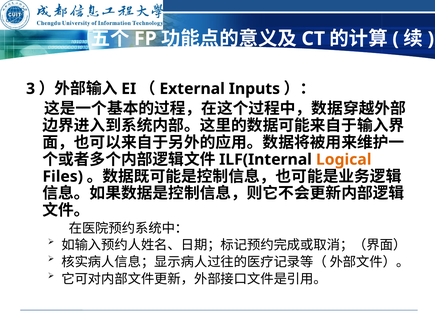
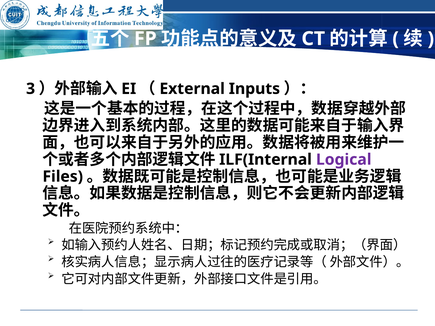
Logical colour: orange -> purple (344, 160)
